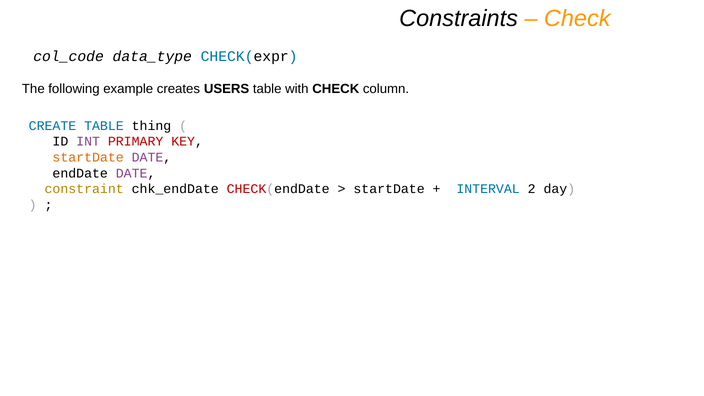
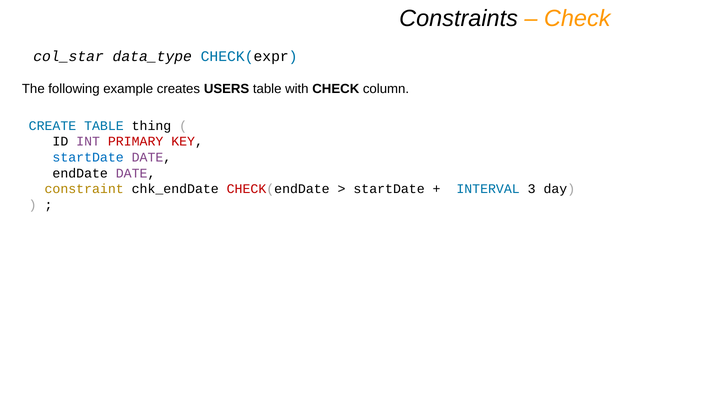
col_code: col_code -> col_star (69, 57)
startDate colour: orange -> blue (88, 157)
2: 2 -> 3 (532, 189)
